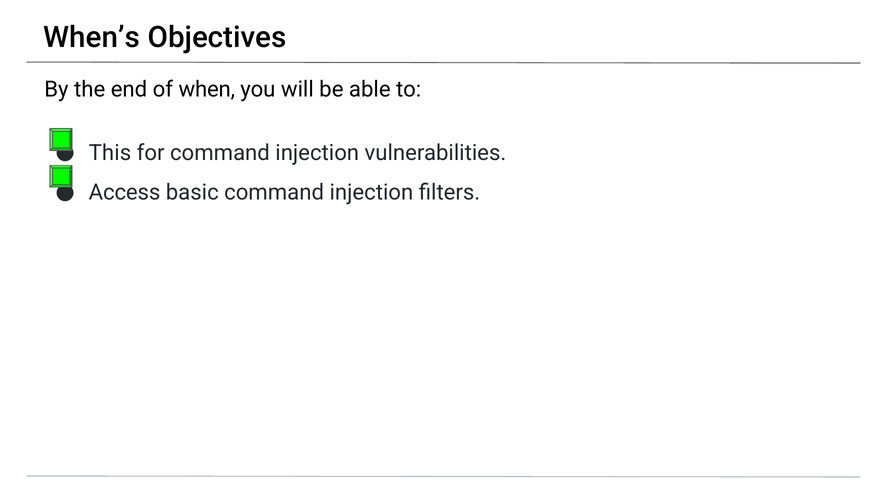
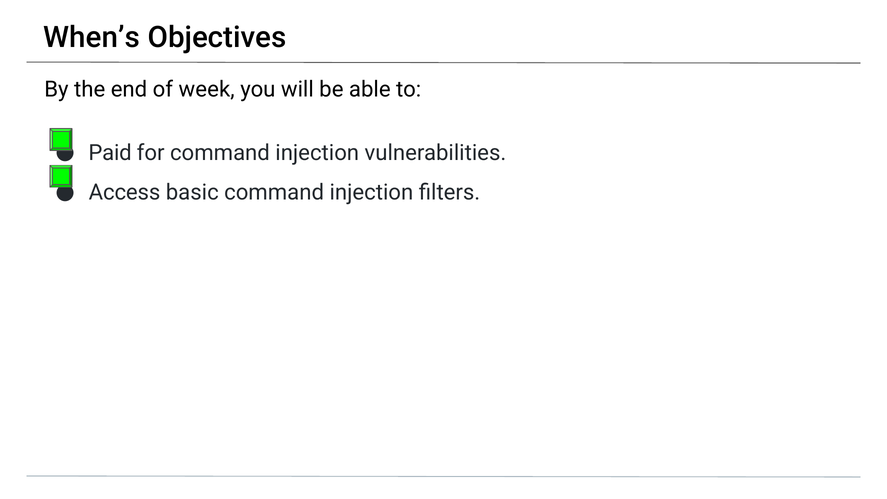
when: when -> week (207, 89)
This: This -> Paid (110, 153)
